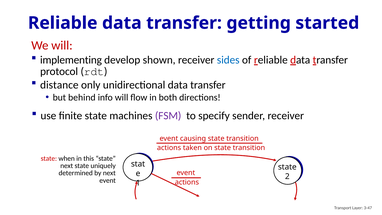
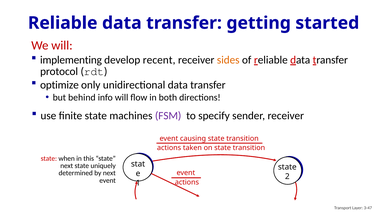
shown: shown -> recent (159, 60)
sides colour: blue -> orange (228, 60)
distance: distance -> optimize (59, 85)
